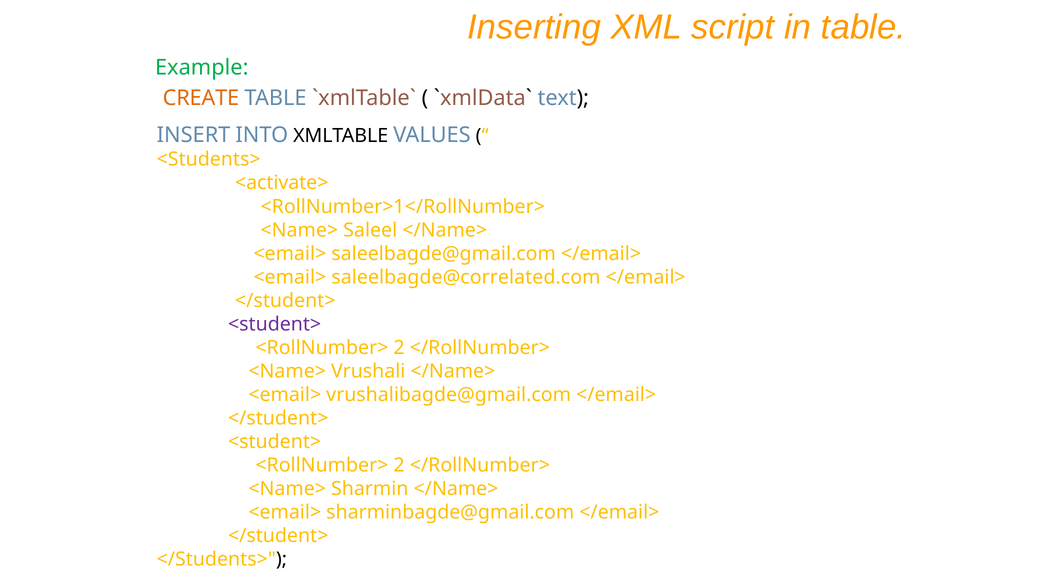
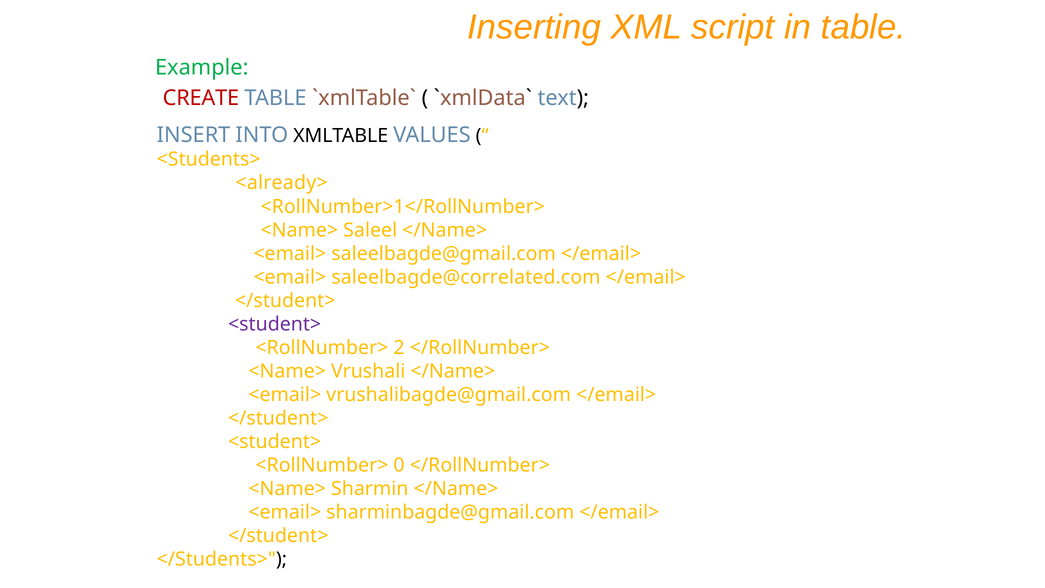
CREATE colour: orange -> red (201, 98)
<activate>: <activate> -> <already> (282, 183)
2: 2 -> 0 (399, 465)
